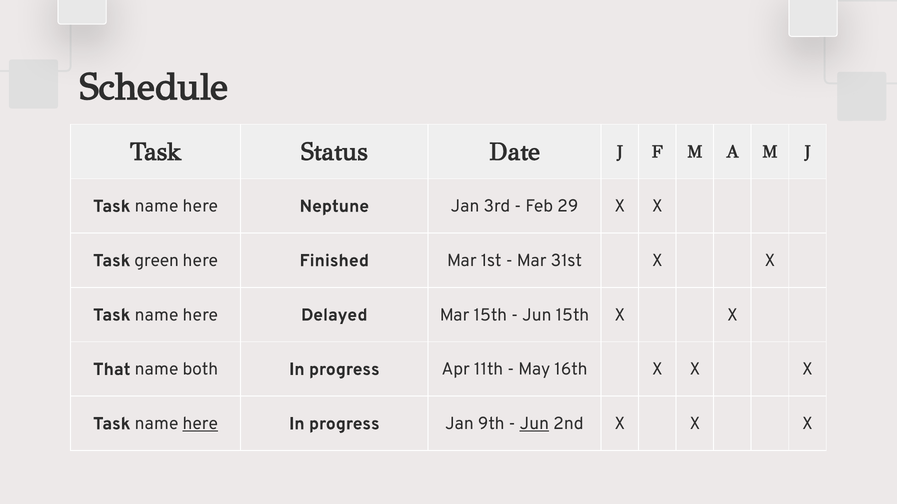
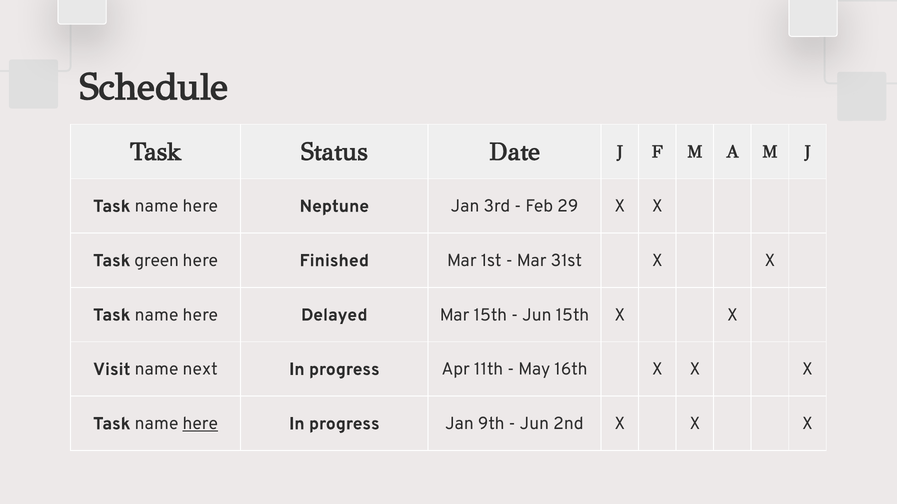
That: That -> Visit (112, 370)
both: both -> next (200, 370)
Jun underline: present -> none (534, 424)
